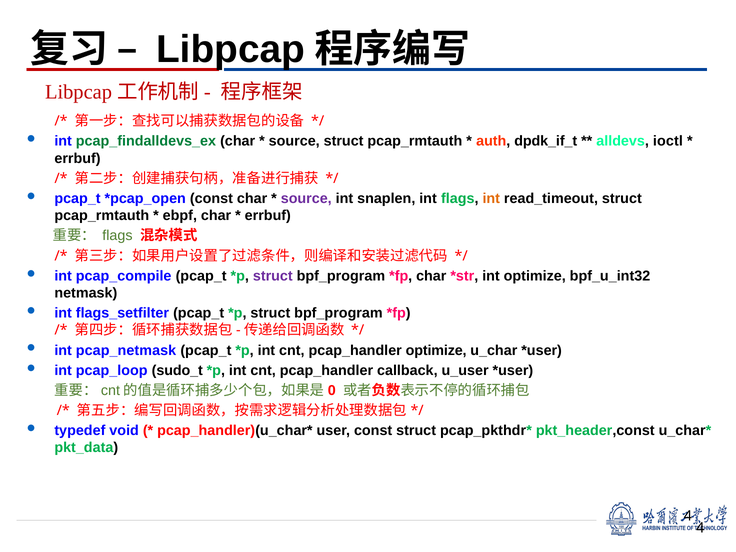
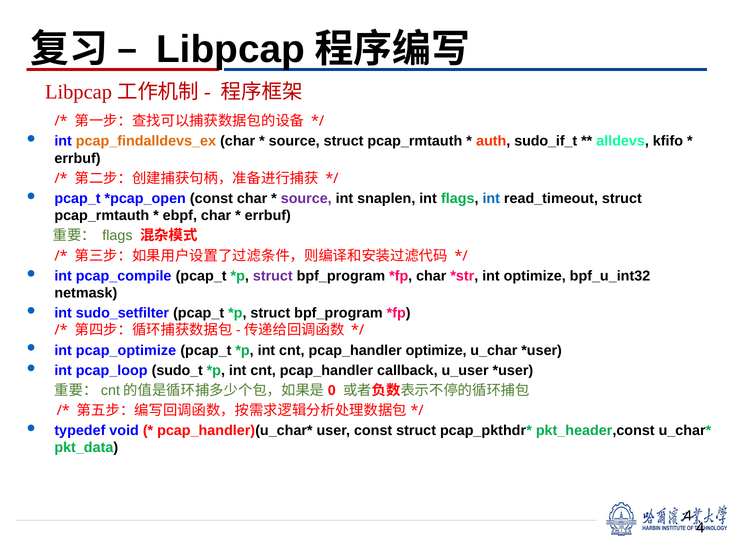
pcap_findalldevs_ex colour: green -> orange (146, 141)
dpdk_if_t: dpdk_if_t -> sudo_if_t (546, 141)
ioctl: ioctl -> kfifo (668, 141)
int colour: orange -> blue (491, 199)
flags_setfilter: flags_setfilter -> sudo_setfilter (122, 313)
pcap_netmask: pcap_netmask -> pcap_optimize (126, 350)
